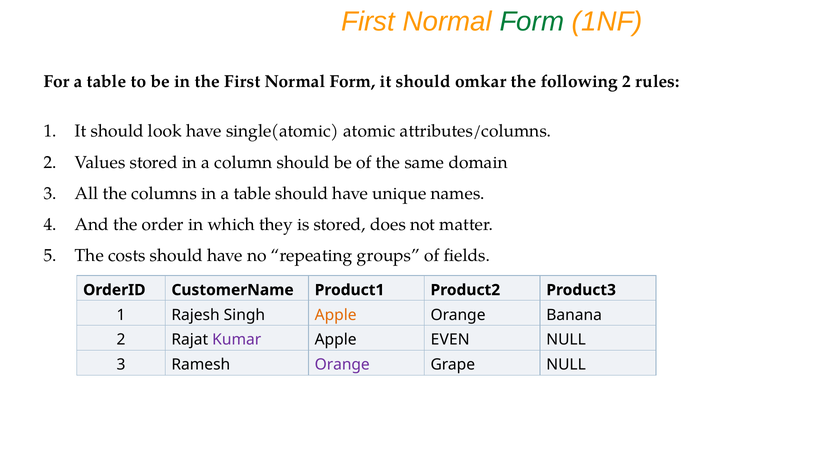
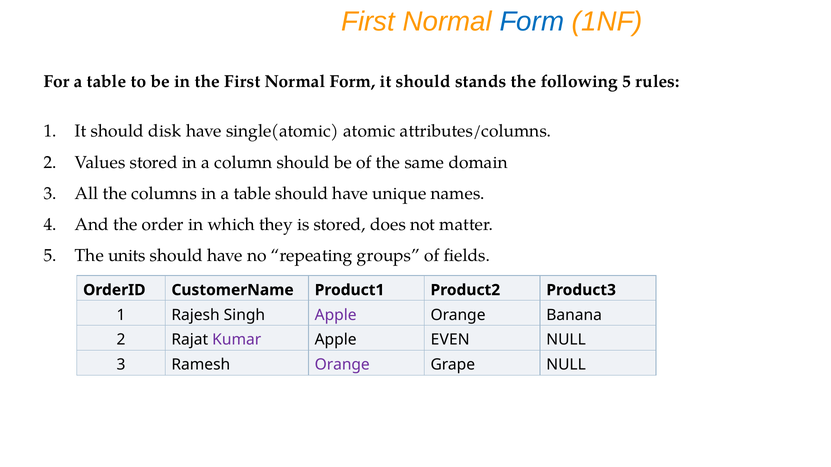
Form colour: green -> blue (532, 22)
omkar: omkar -> stands (481, 82)
following 2: 2 -> 5 (627, 82)
look: look -> disk (165, 131)
costs: costs -> units (127, 256)
Apple colour: orange -> purple (336, 315)
